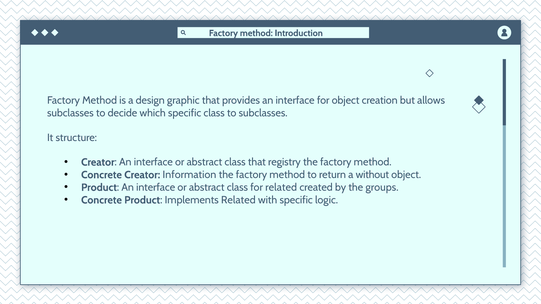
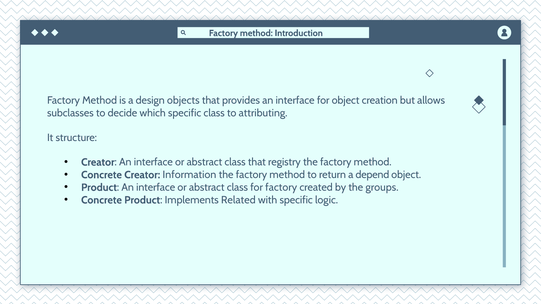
graphic: graphic -> objects (183, 100)
to subclasses: subclasses -> attributing (263, 113)
without: without -> depend (372, 175)
for related: related -> factory (281, 188)
